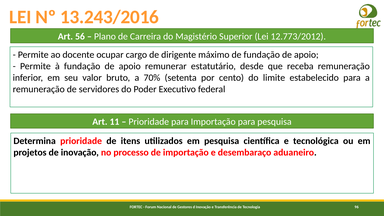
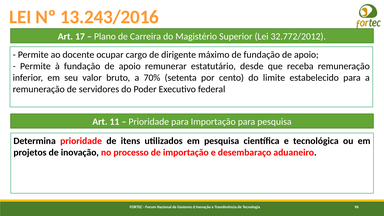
56: 56 -> 17 (80, 36)
12.773/2012: 12.773/2012 -> 32.772/2012 (298, 36)
